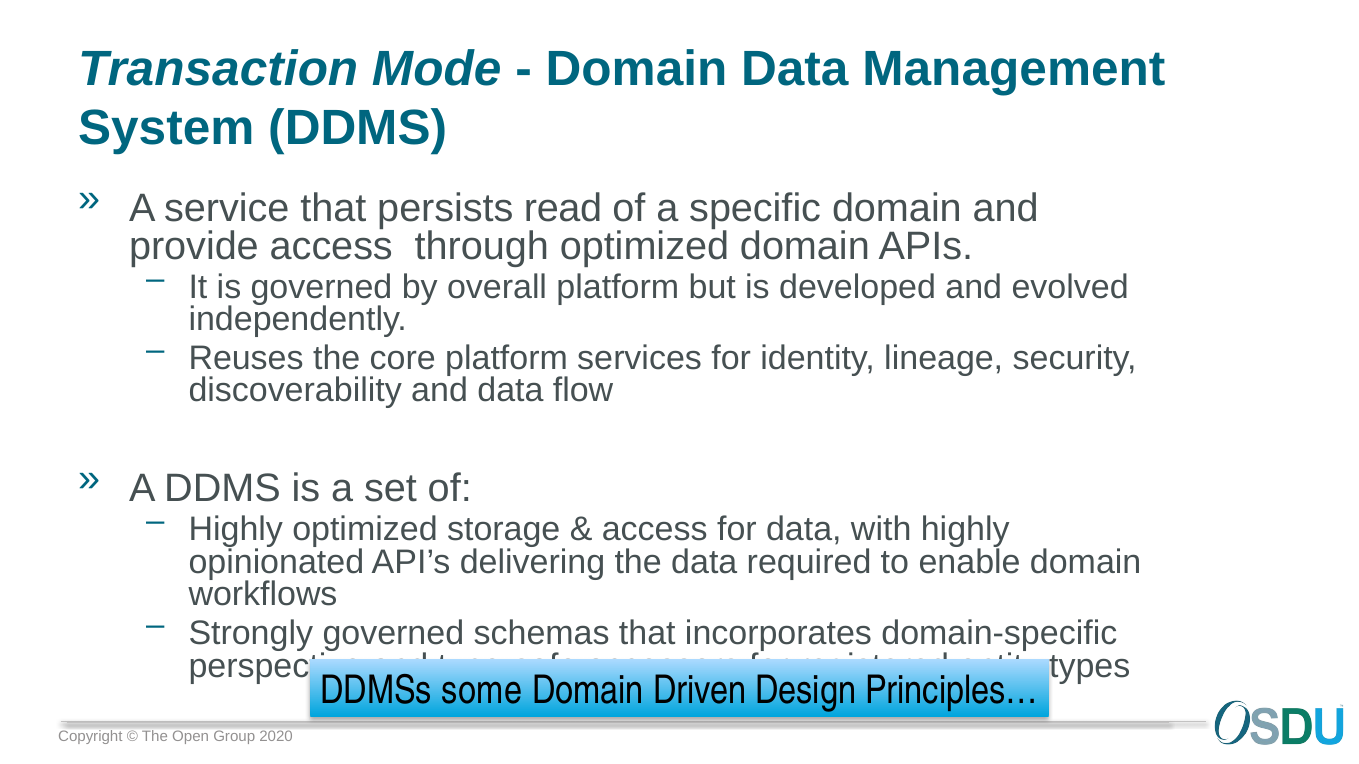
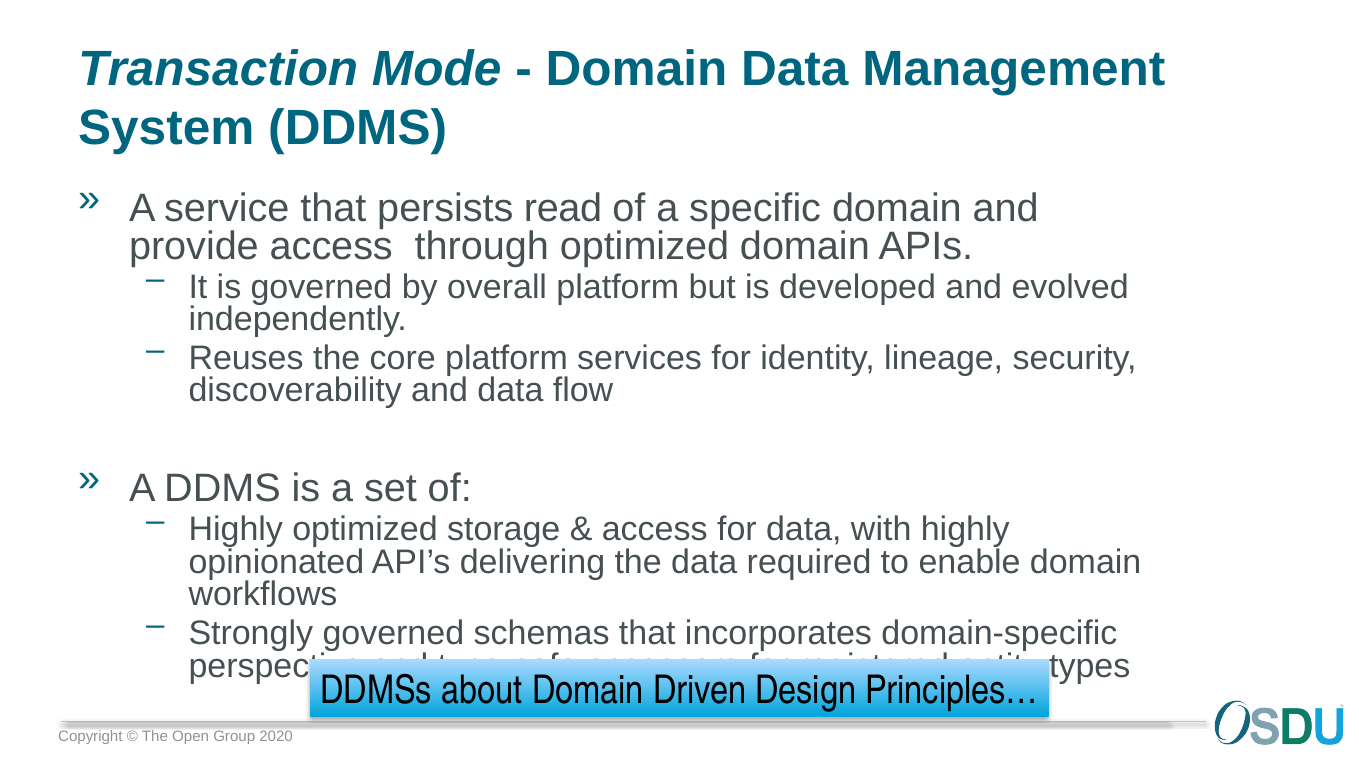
some: some -> about (482, 691)
